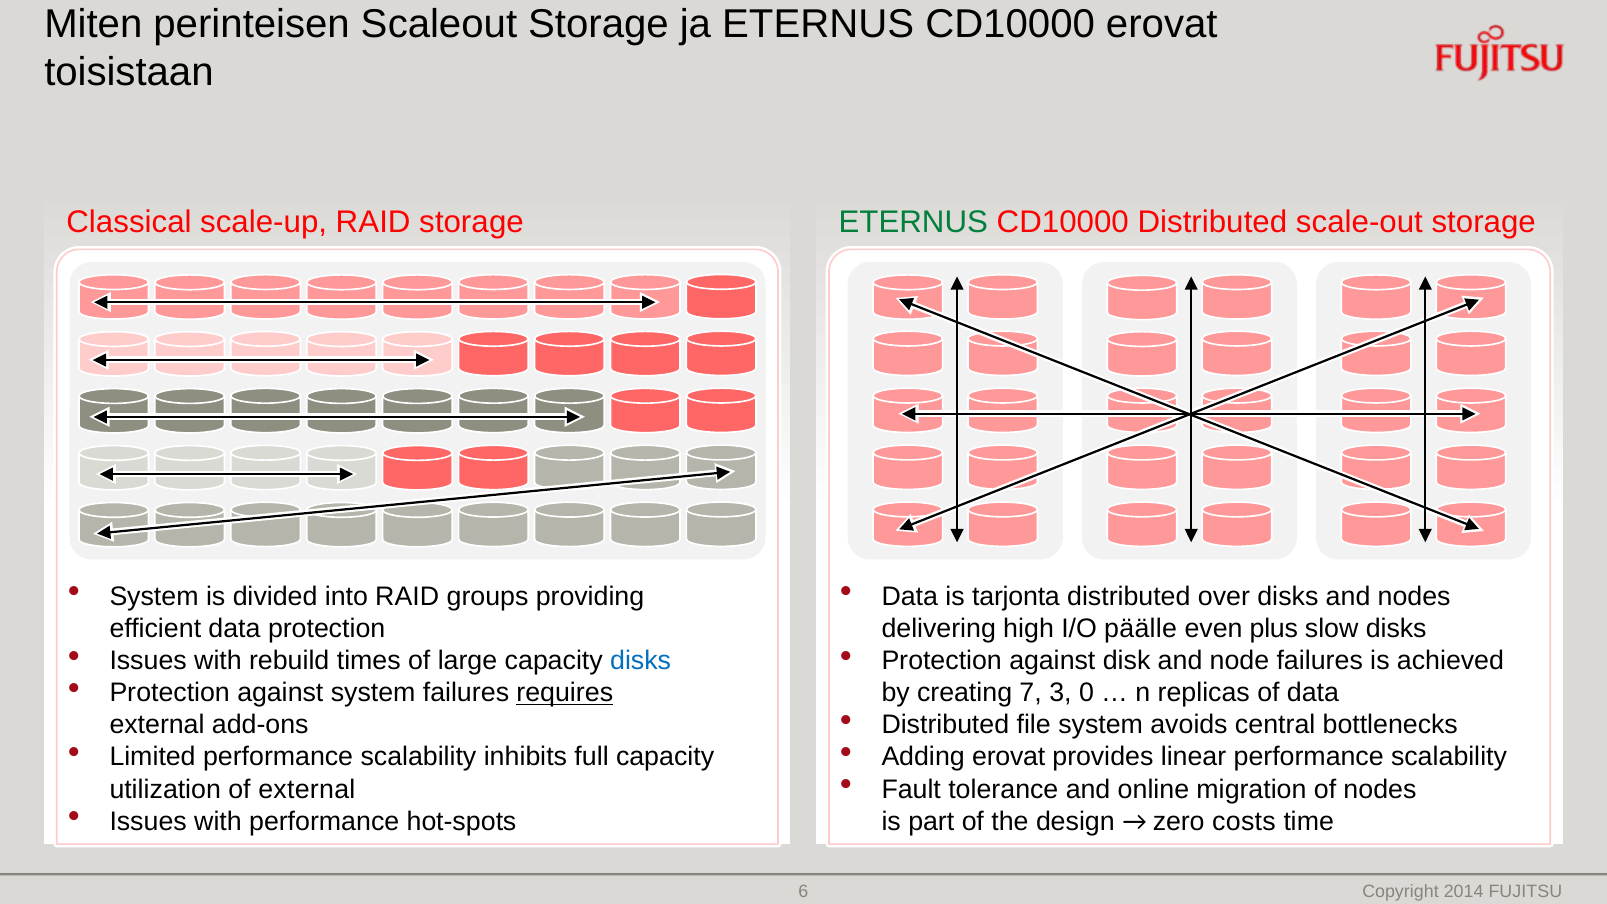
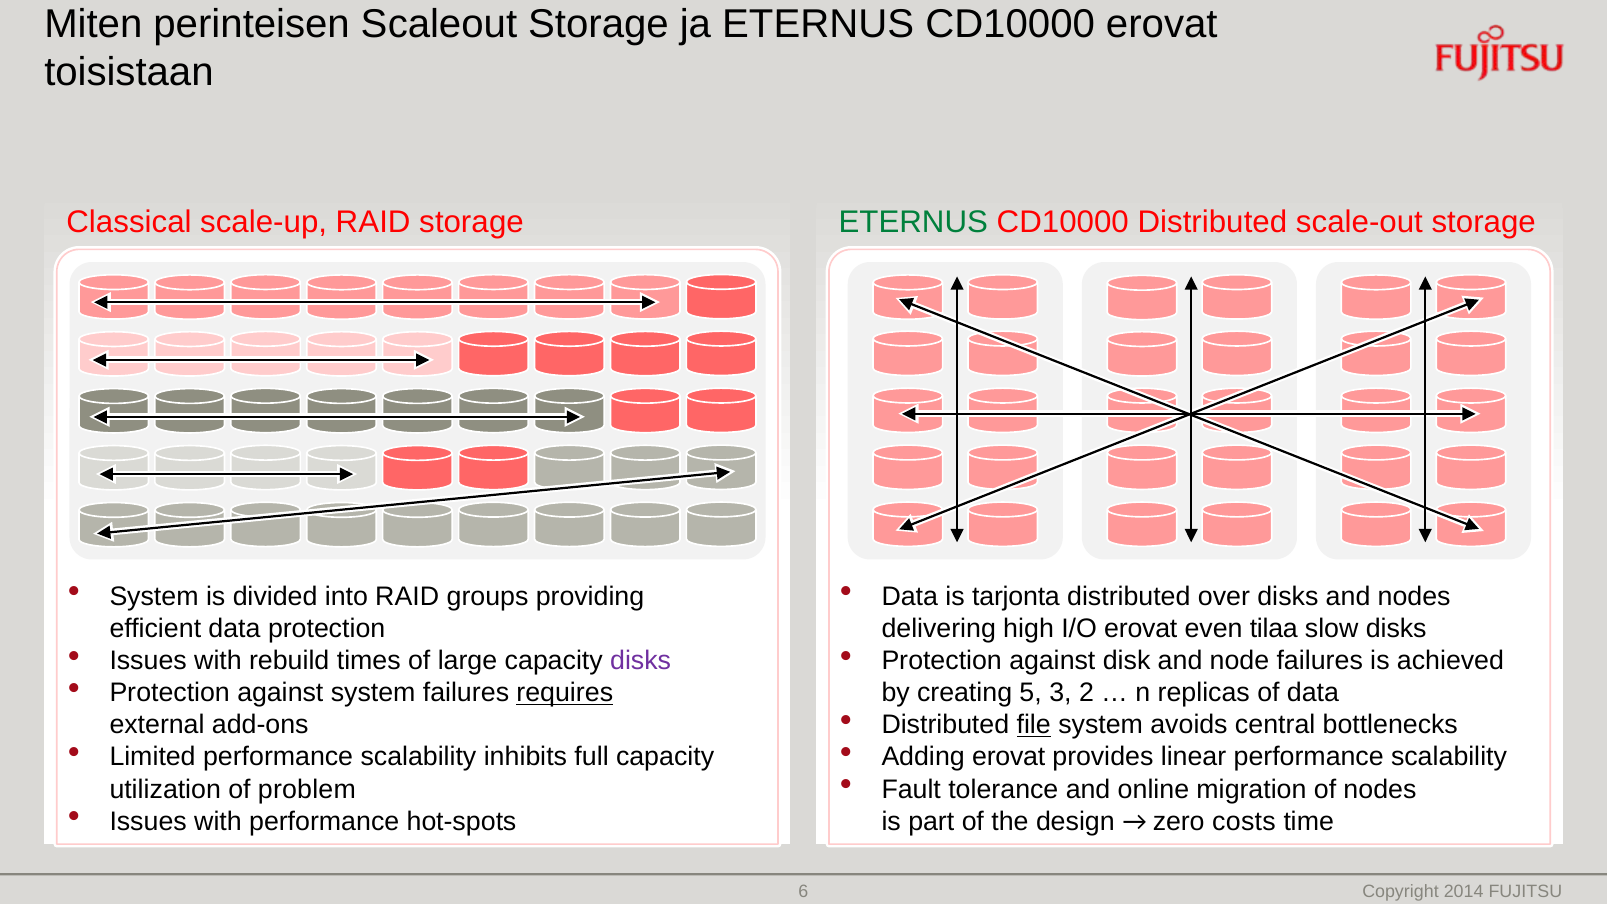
I/O päälle: päälle -> erovat (1141, 629)
plus: plus -> tilaa (1274, 629)
disks colour: blue -> purple (641, 661)
7: 7 -> 5 (1031, 693)
0: 0 -> 2 (1086, 693)
file underline: none -> present (1034, 725)
of external: external -> problem (307, 789)
